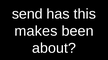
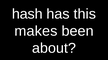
send: send -> hash (27, 14)
